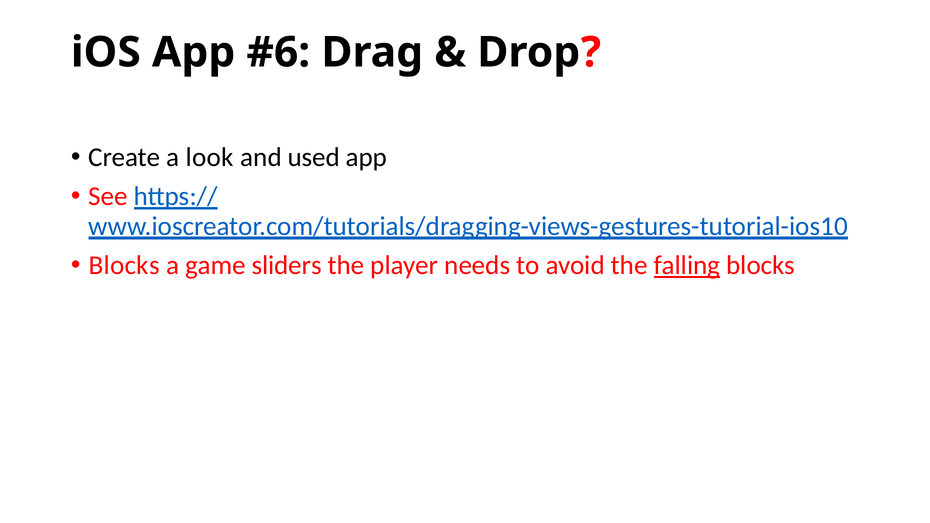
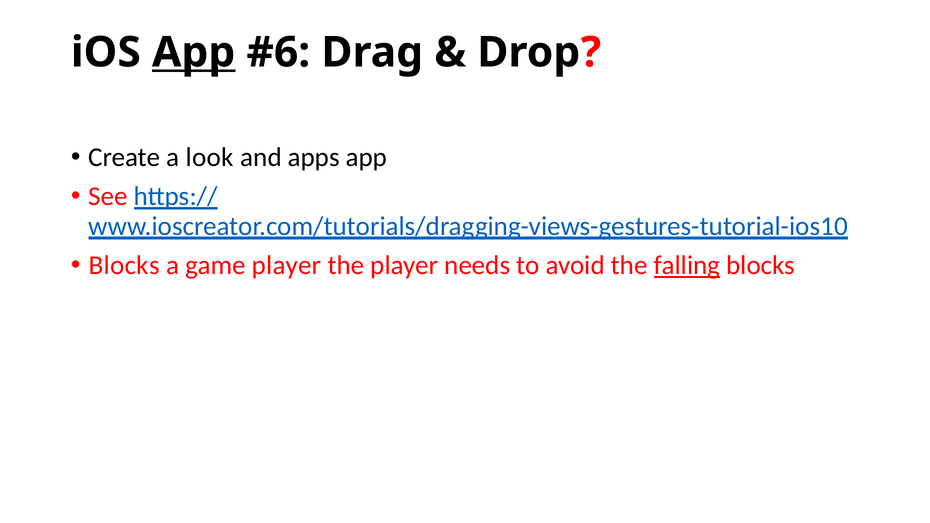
App underline: none -> present (194, 52)
used: used -> apps (314, 157)
game sliders: sliders -> player (287, 265)
